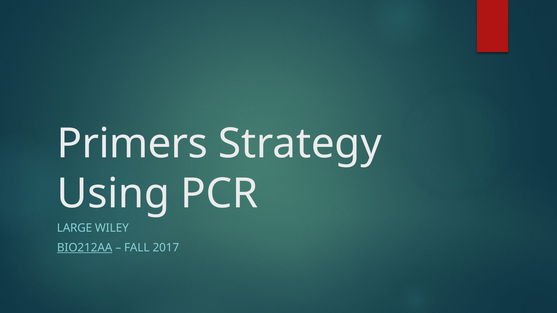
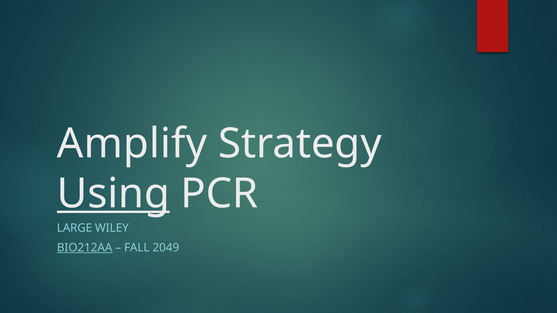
Primers: Primers -> Amplify (132, 144)
Using underline: none -> present (113, 194)
2017: 2017 -> 2049 (166, 248)
